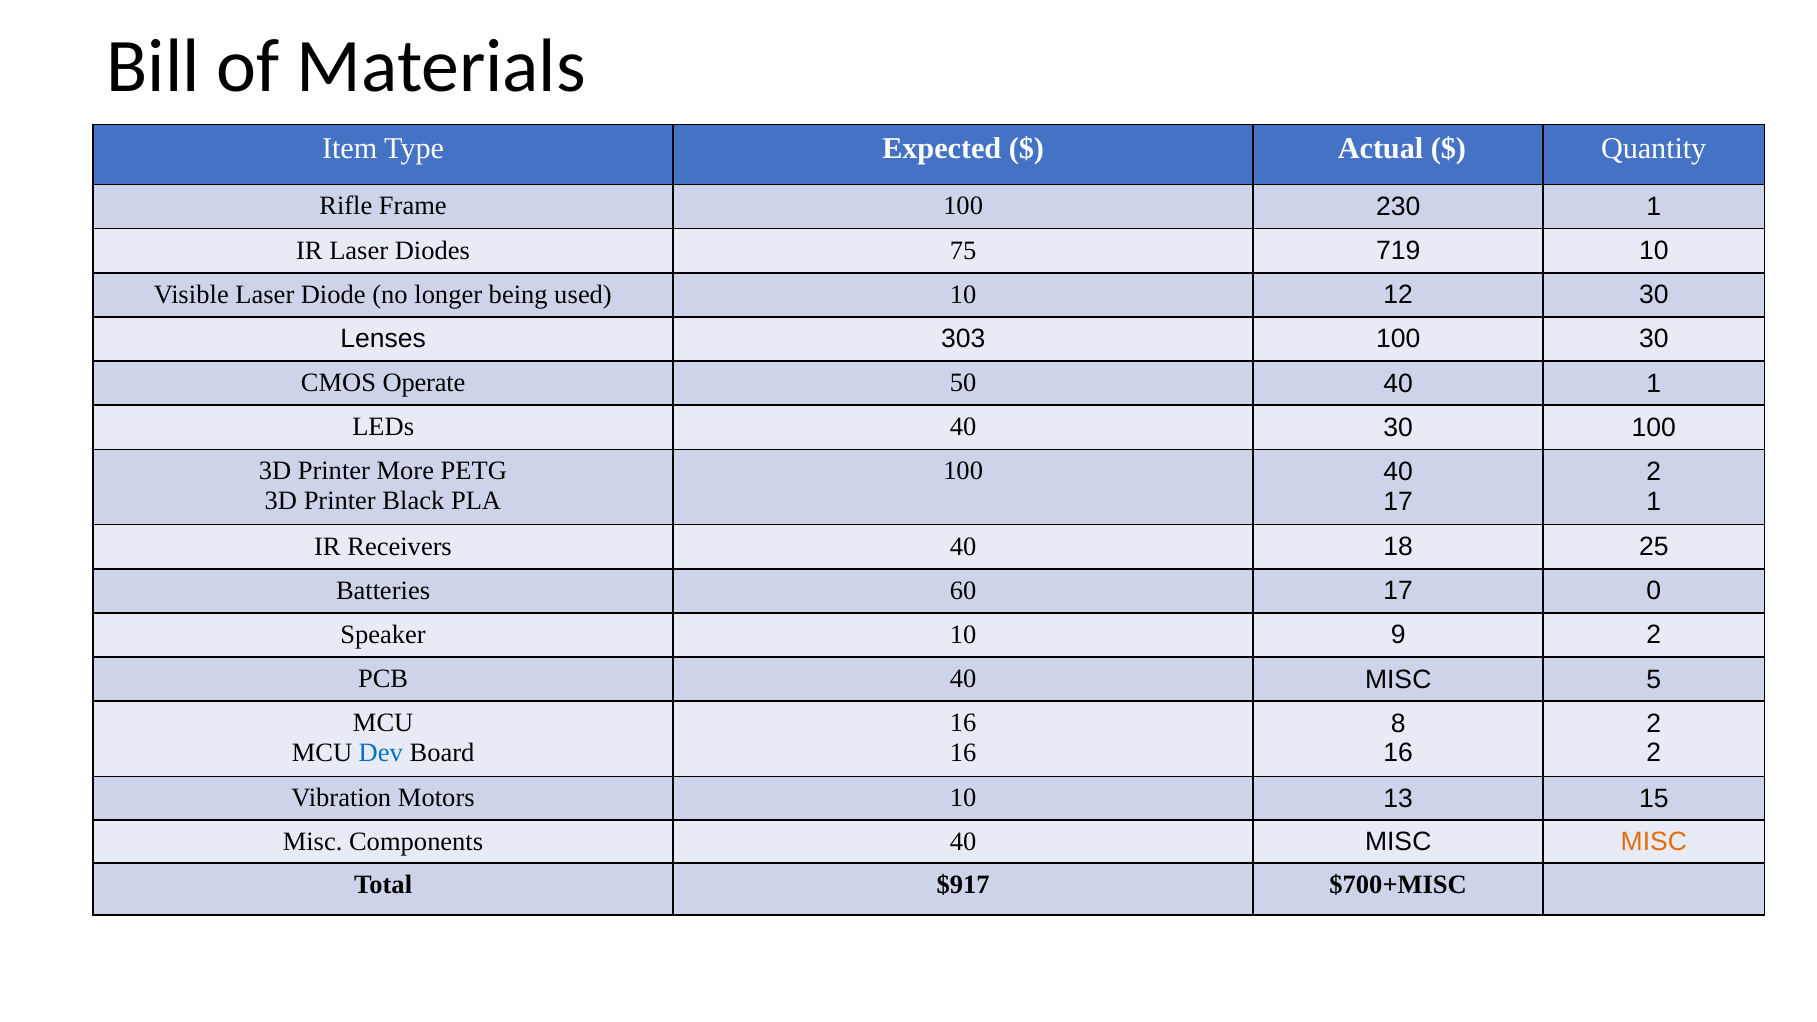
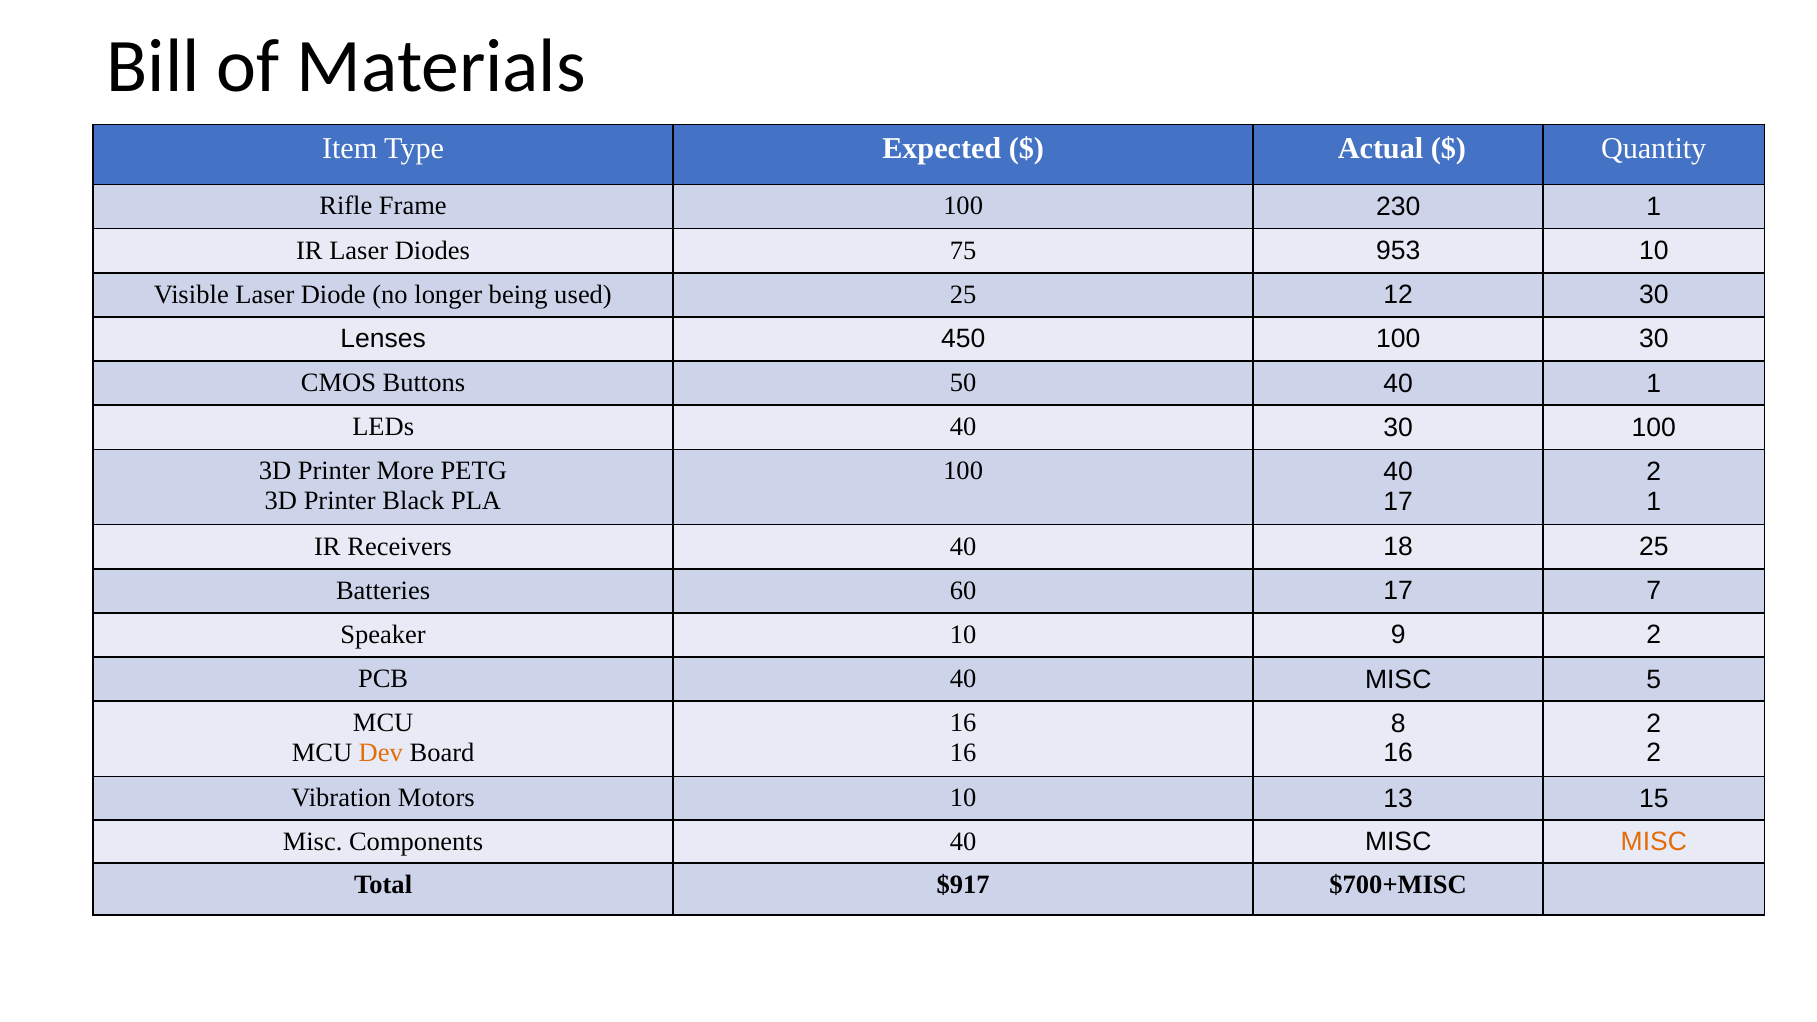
719: 719 -> 953 (1398, 251)
used 10: 10 -> 25 (963, 294)
303: 303 -> 450 (963, 339)
Operate: Operate -> Buttons (424, 383)
0: 0 -> 7 (1654, 591)
Dev colour: blue -> orange (381, 752)
